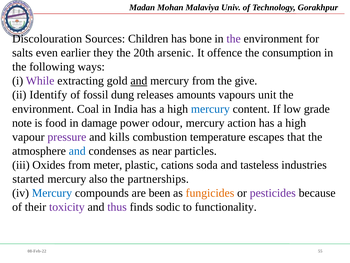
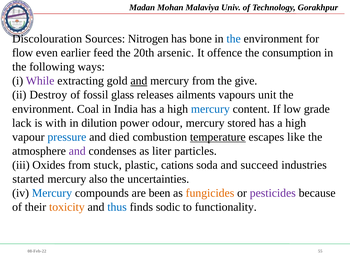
Children: Children -> Nitrogen (148, 39)
the colour: purple -> blue (234, 39)
salts: salts -> flow (23, 53)
they: they -> feed (103, 53)
Identify: Identify -> Destroy (48, 95)
dung: dung -> glass (123, 95)
amounts: amounts -> ailments (196, 95)
note: note -> lack (22, 123)
food: food -> with (56, 123)
damage: damage -> dilution (99, 123)
action: action -> stored (242, 123)
pressure colour: purple -> blue (67, 137)
kills: kills -> died (119, 137)
temperature underline: none -> present (218, 137)
that: that -> like (296, 137)
and colour: blue -> purple (77, 151)
near: near -> liter (162, 151)
meter: meter -> stuck (108, 165)
tasteless: tasteless -> succeed (259, 165)
partnerships: partnerships -> uncertainties (158, 179)
toxicity colour: purple -> orange (67, 207)
thus colour: purple -> blue (117, 207)
